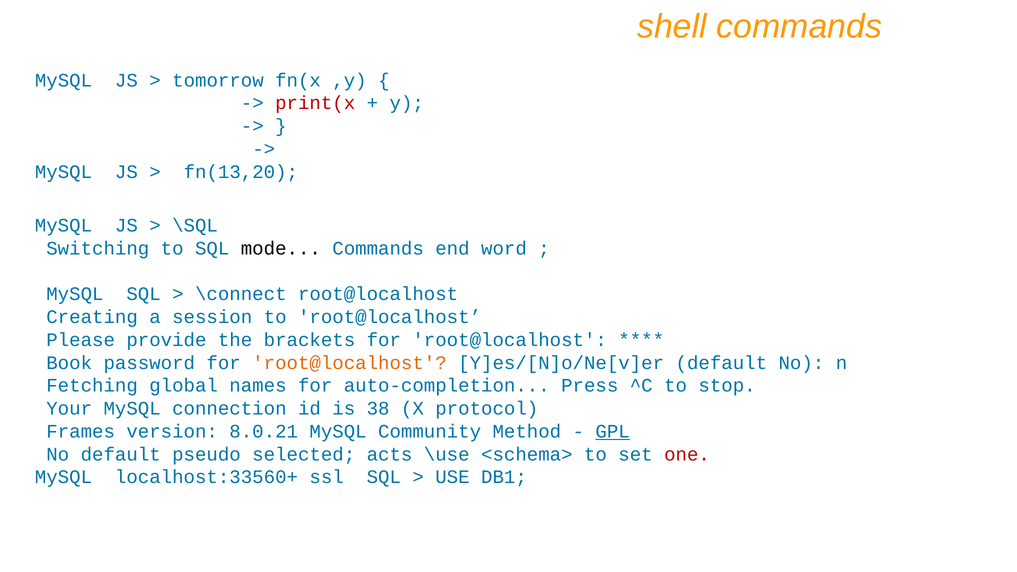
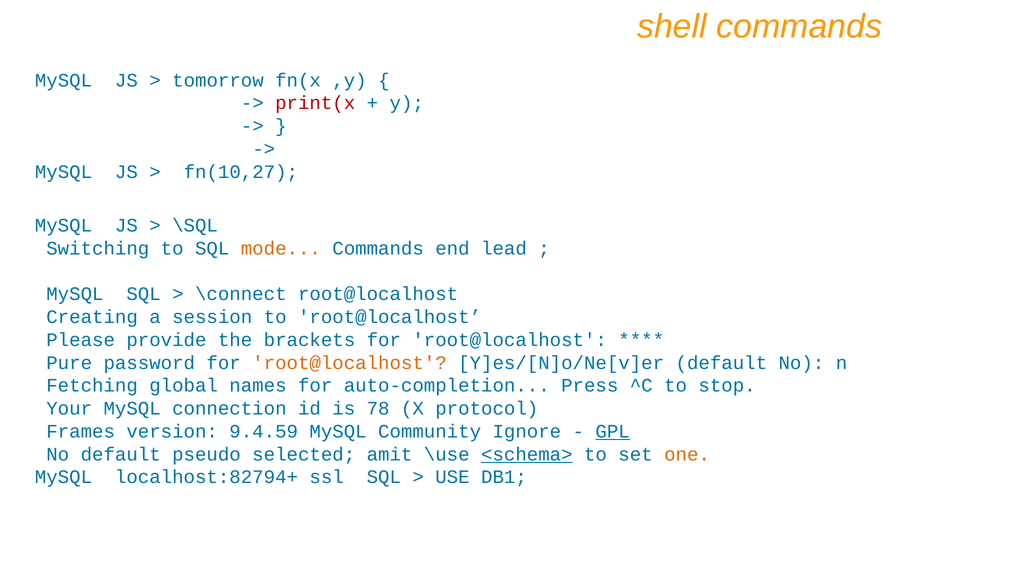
fn(13,20: fn(13,20 -> fn(10,27 (241, 172)
mode colour: black -> orange (281, 248)
word: word -> lead (504, 248)
Book: Book -> Pure (69, 363)
38: 38 -> 78 (378, 409)
8.0.21: 8.0.21 -> 9.4.59 (264, 431)
Method: Method -> Ignore (527, 431)
acts: acts -> amit (390, 454)
<schema> underline: none -> present (527, 454)
one colour: red -> orange (687, 454)
localhost:33560+: localhost:33560+ -> localhost:82794+ (206, 477)
